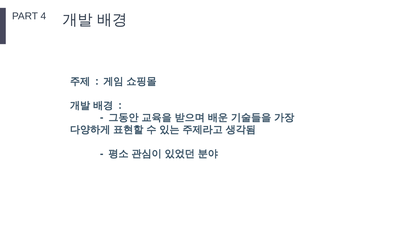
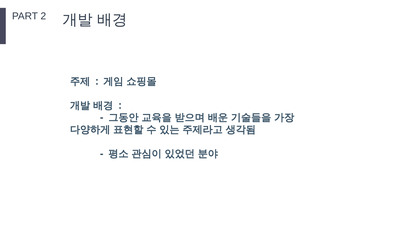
4: 4 -> 2 (43, 16)
